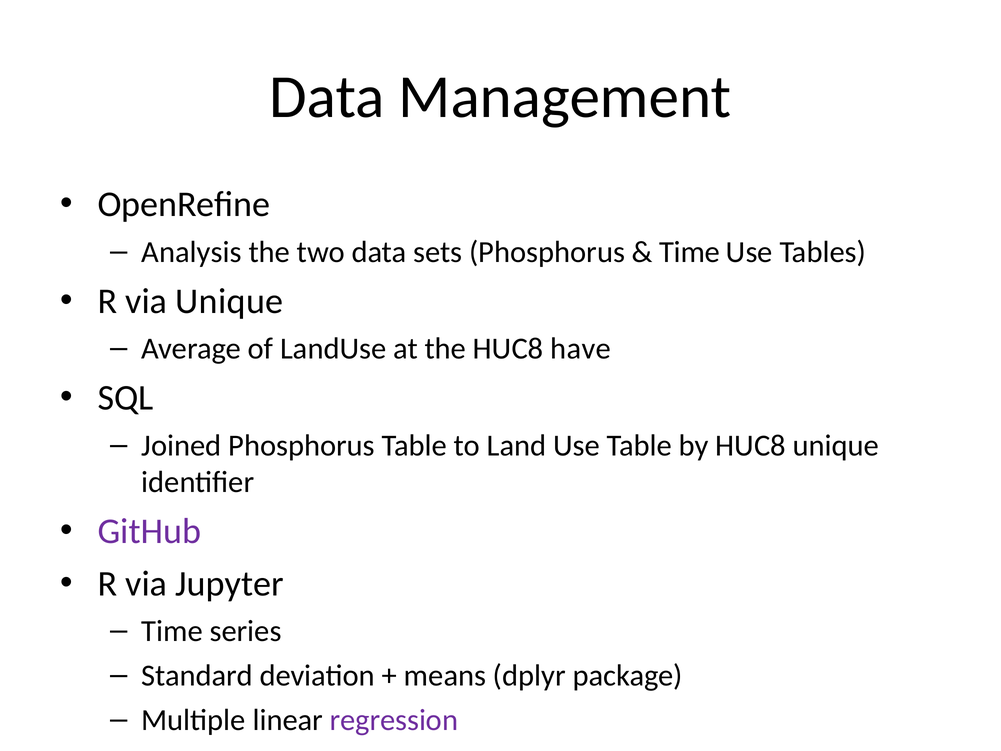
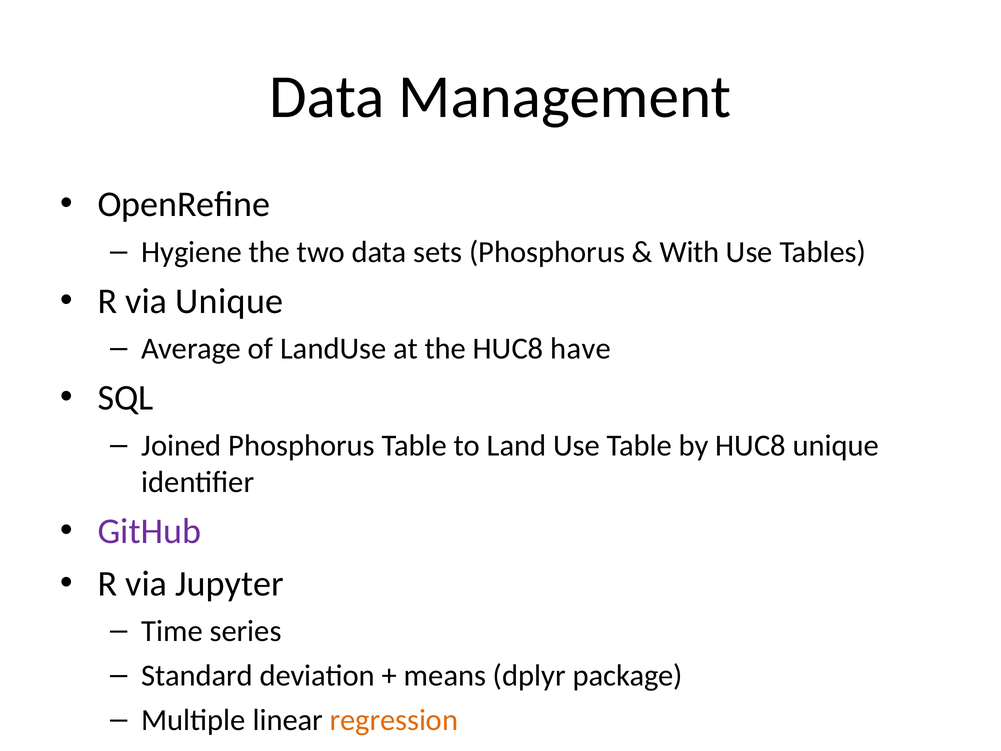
Analysis: Analysis -> Hygiene (192, 252)
Time: Time -> With (689, 252)
regression colour: purple -> orange (394, 720)
